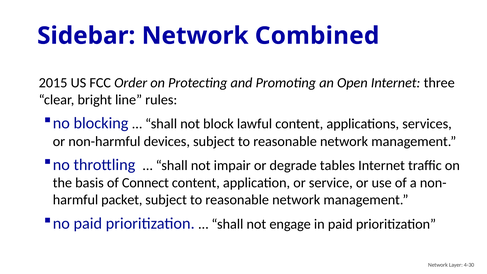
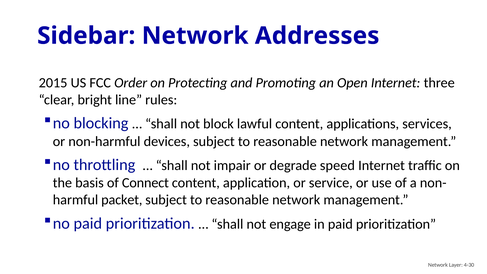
Combined: Combined -> Addresses (317, 36)
tables: tables -> speed (337, 165)
